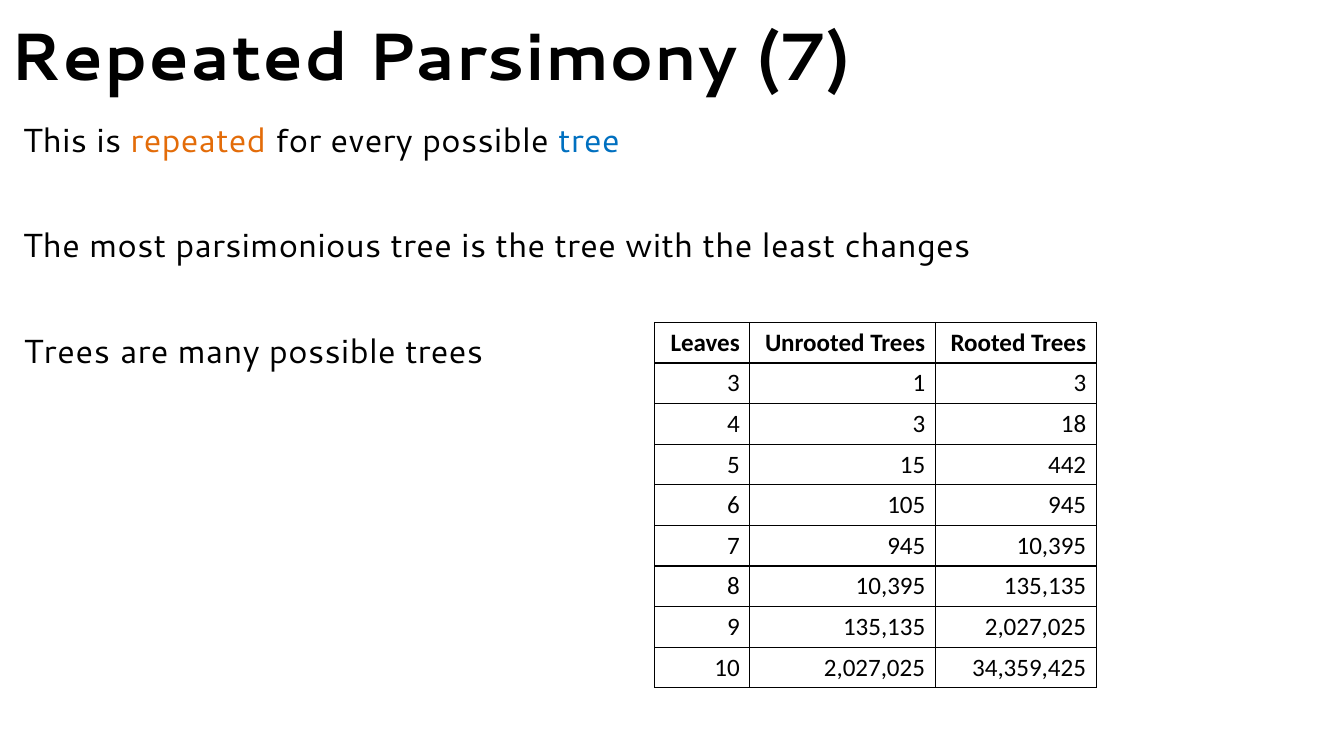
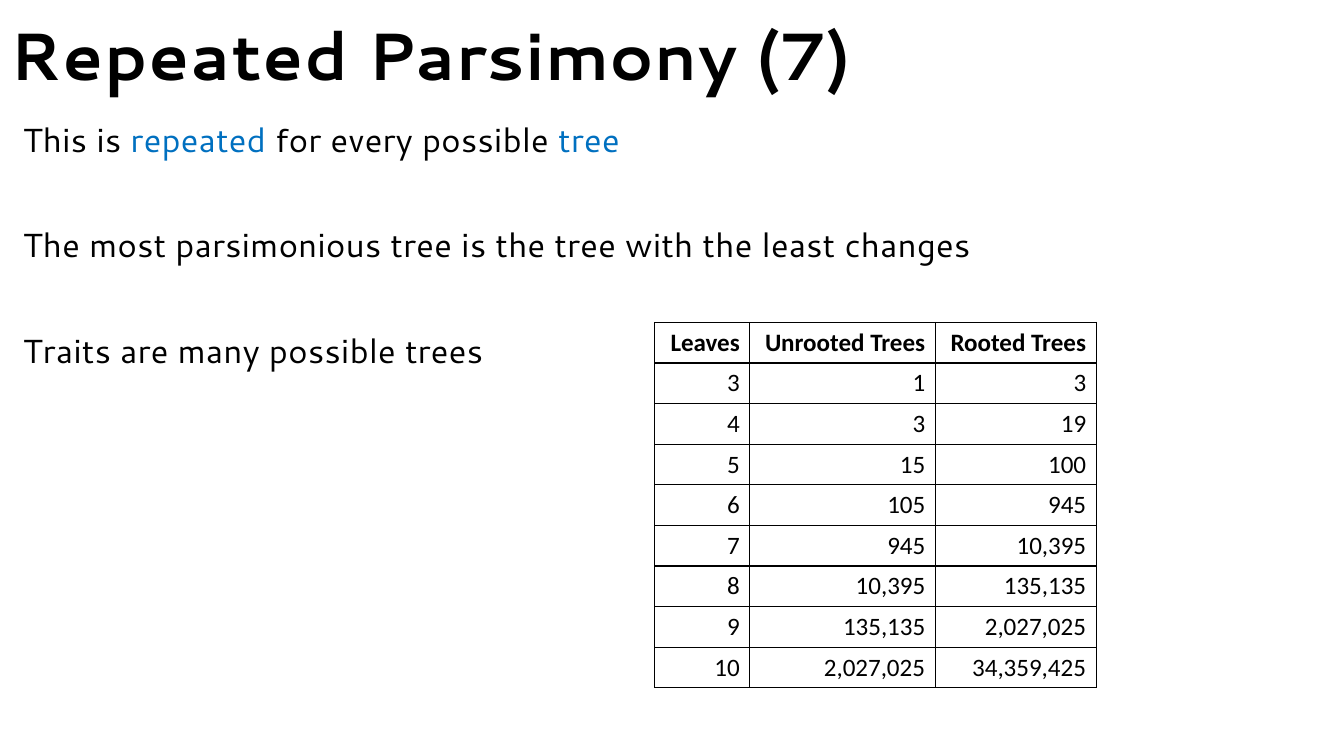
repeated colour: orange -> blue (198, 141)
Trees: Trees -> Traits (67, 352)
18: 18 -> 19 (1074, 424)
442: 442 -> 100 (1067, 465)
